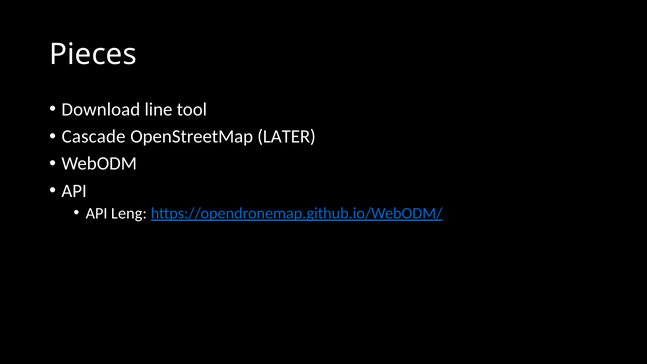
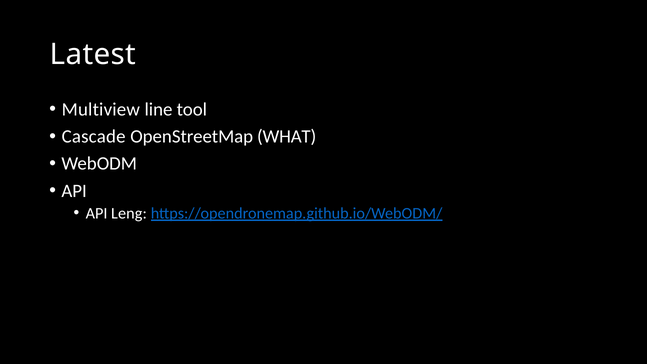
Pieces: Pieces -> Latest (93, 54)
Download: Download -> Multiview (101, 109)
LATER: LATER -> WHAT (287, 137)
